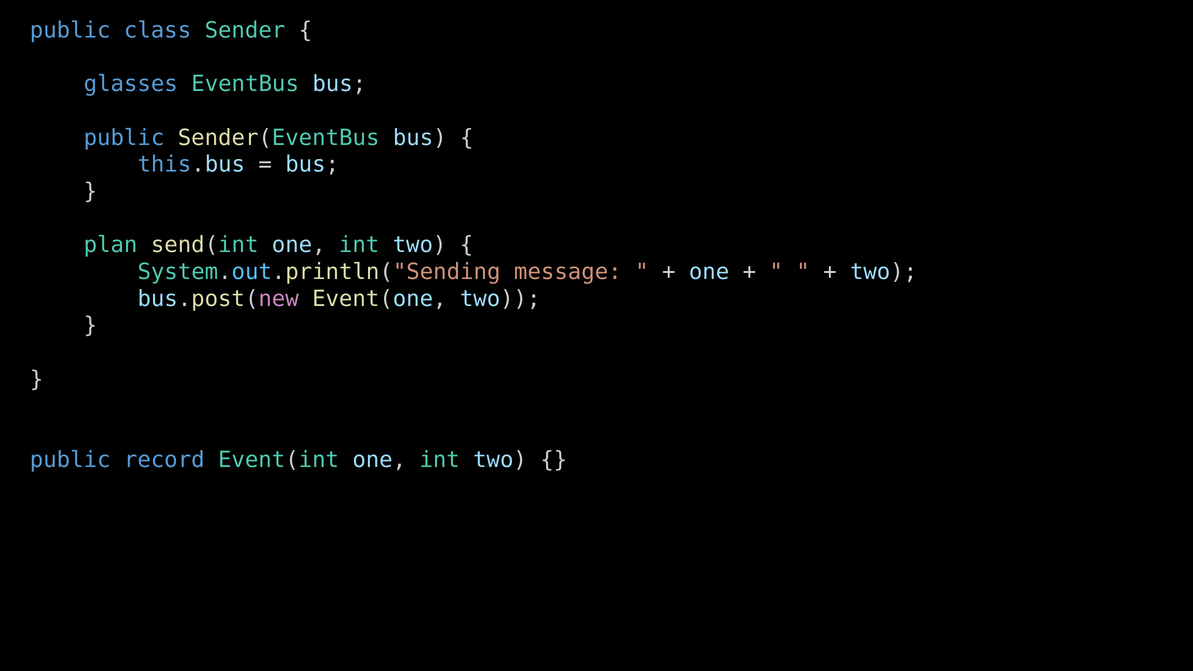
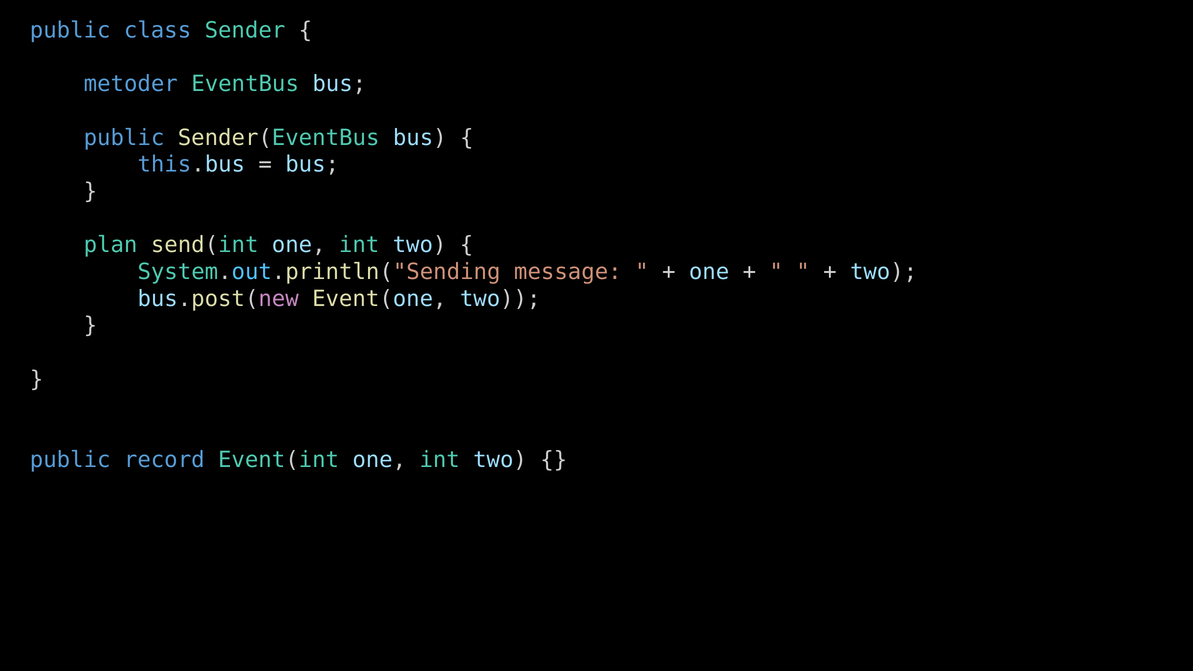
glasses: glasses -> metoder (131, 84)
